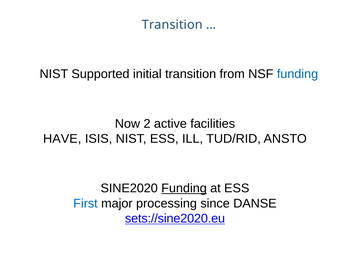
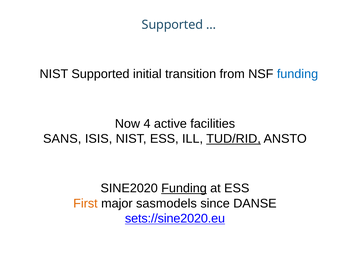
Transition: Transition -> Supported (172, 25)
2: 2 -> 4 (147, 124)
HAVE: HAVE -> SANS (62, 139)
TUD/RID underline: none -> present (234, 139)
First colour: blue -> orange (85, 204)
processing: processing -> sasmodels (166, 204)
